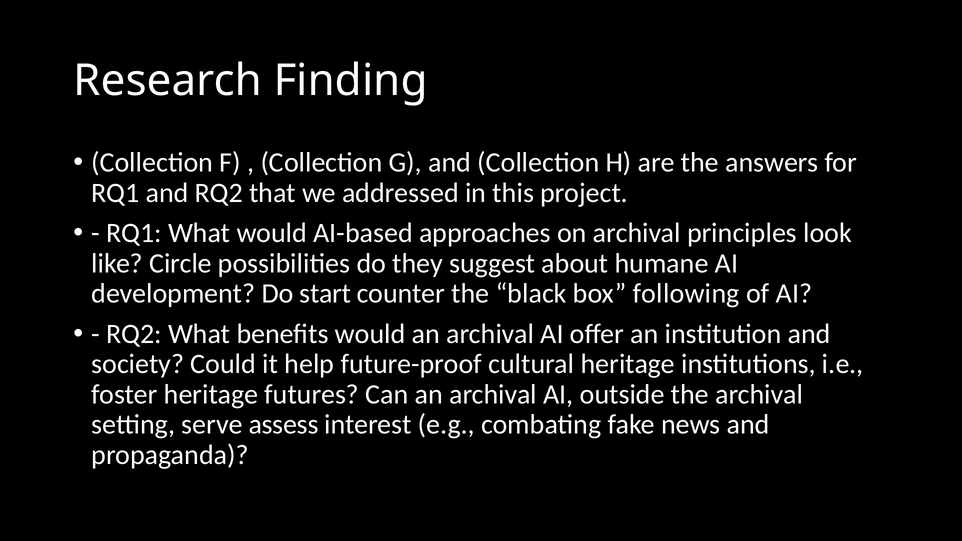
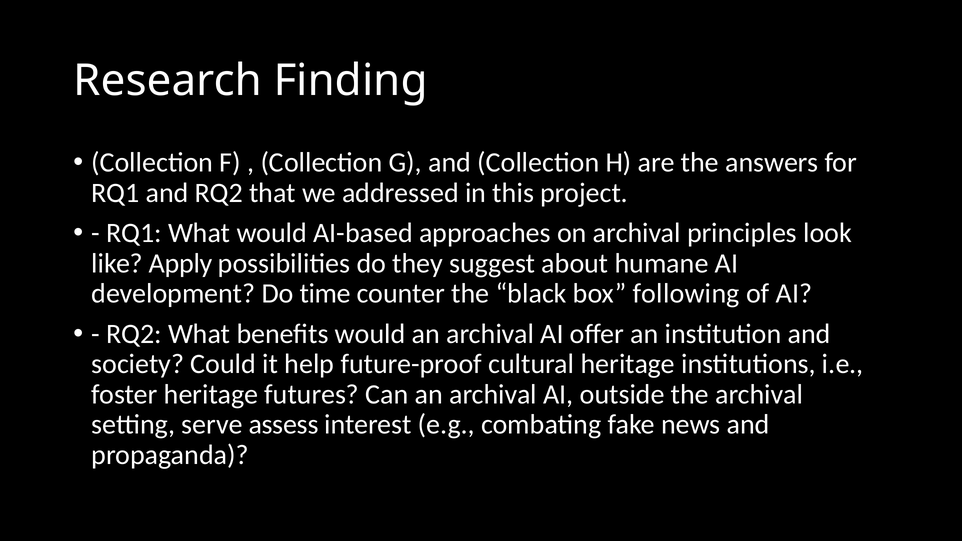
Circle: Circle -> Apply (181, 263)
start: start -> time (325, 294)
